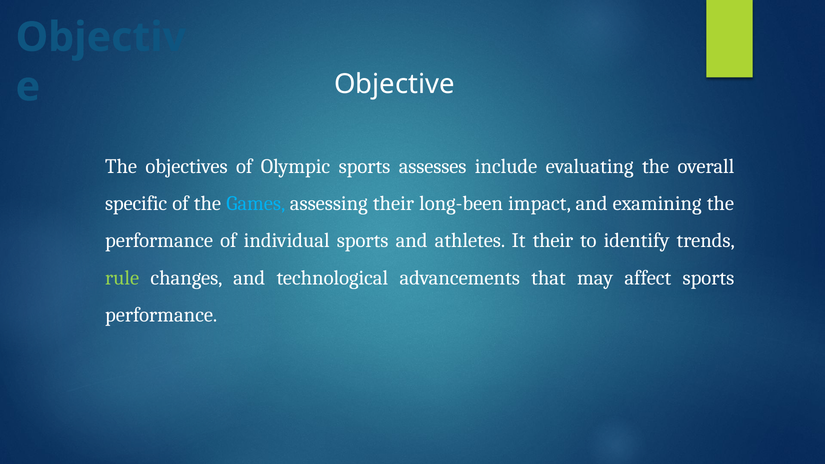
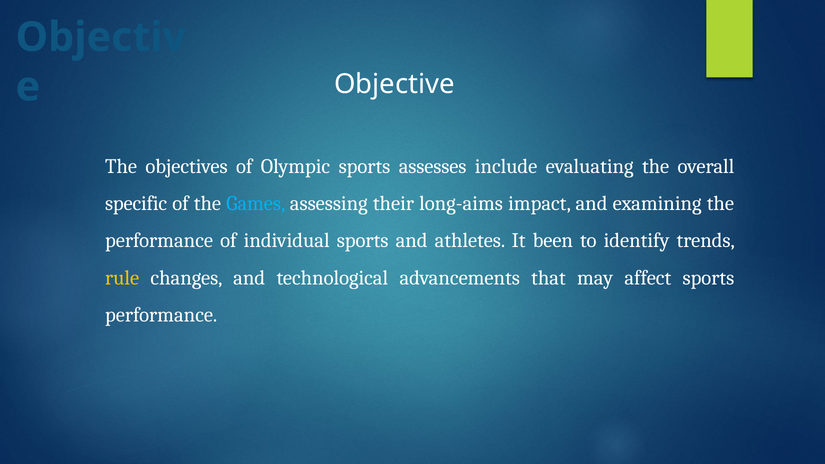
long-been: long-been -> long-aims (461, 204)
It their: their -> been (553, 241)
rule colour: light green -> yellow (122, 278)
